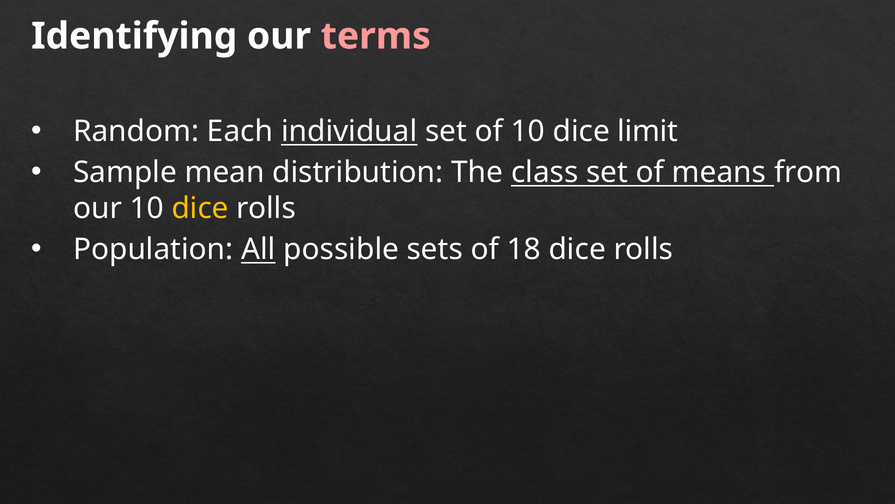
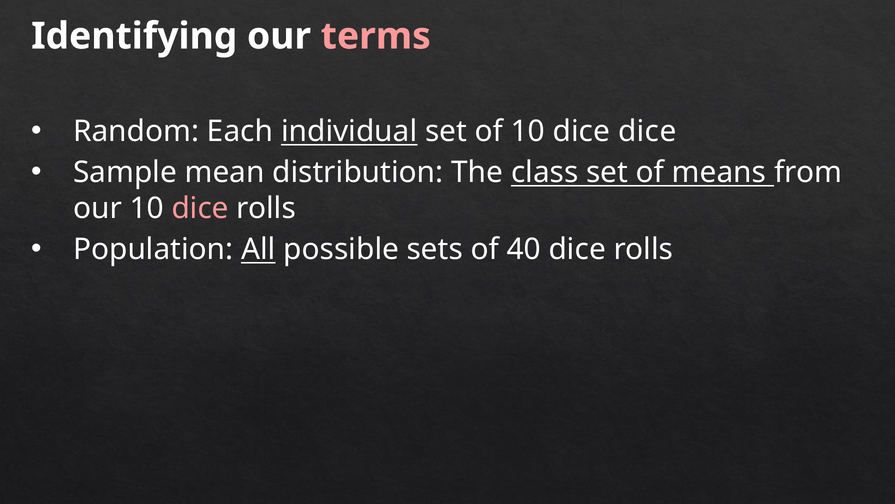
dice limit: limit -> dice (647, 131)
dice colour: yellow -> pink (200, 208)
18: 18 -> 40 (524, 249)
